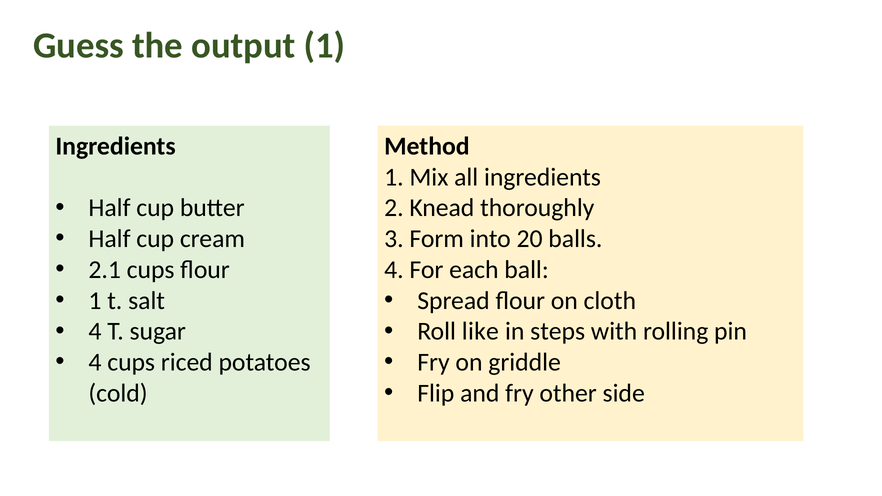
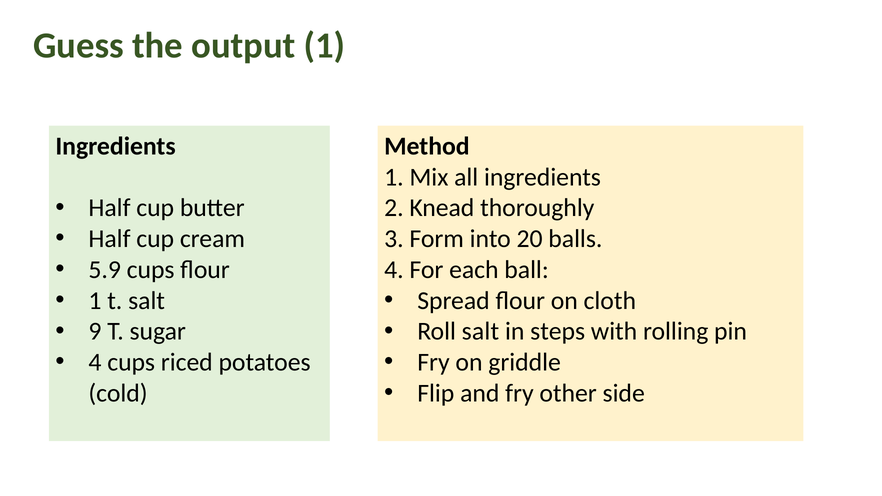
2.1: 2.1 -> 5.9 (105, 270)
4: 4 -> 9 (95, 332)
Roll like: like -> salt (480, 332)
